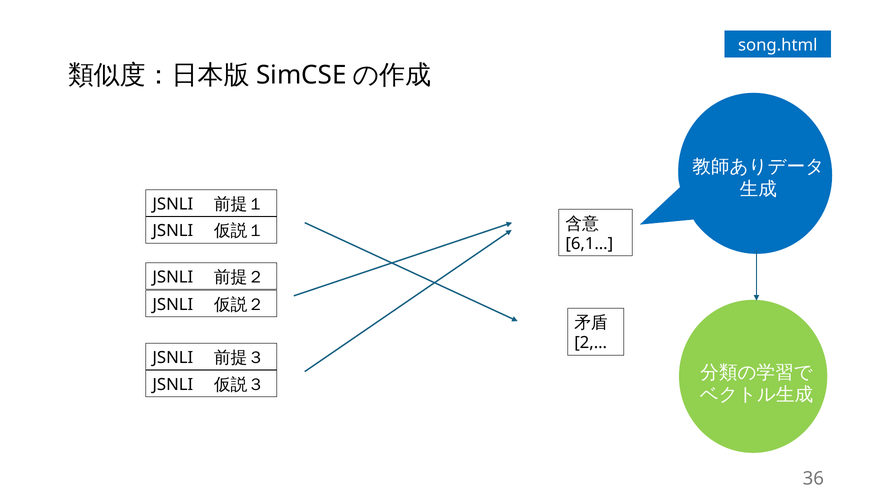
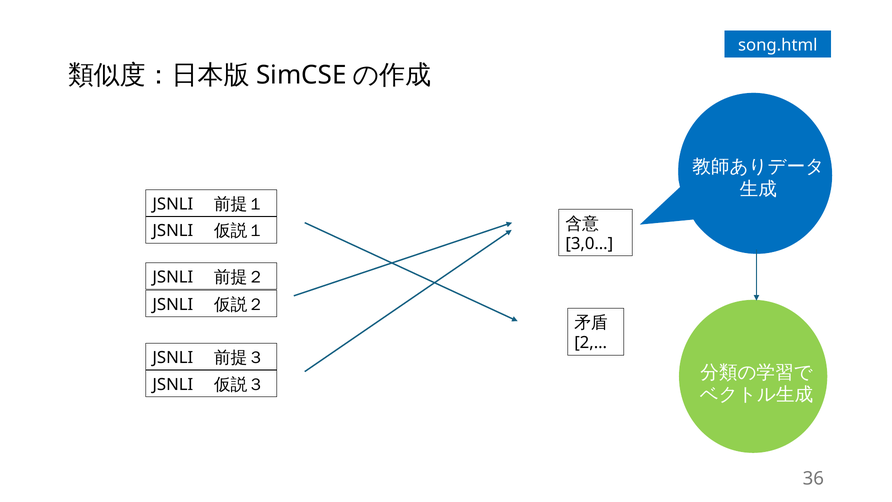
6,1…: 6,1… -> 3,0… (589, 244)
